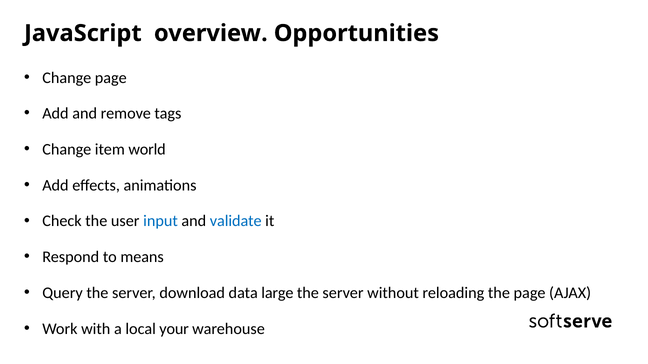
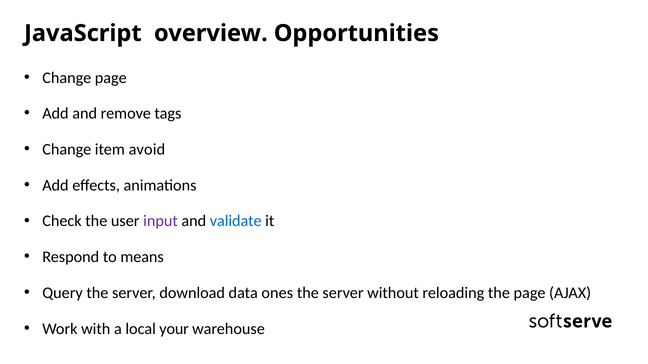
world: world -> avoid (147, 150)
input colour: blue -> purple (161, 221)
large: large -> ones (277, 293)
